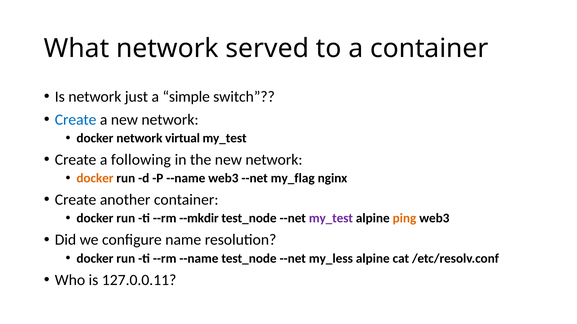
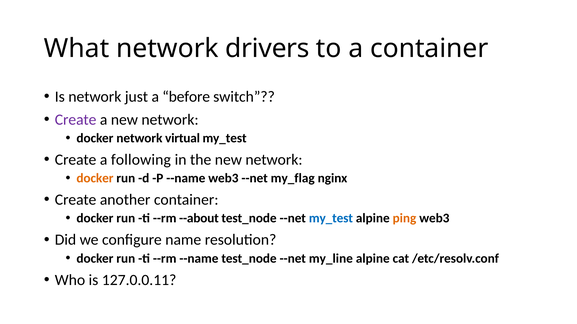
served: served -> drivers (267, 48)
simple: simple -> before (186, 97)
Create colour: blue -> purple (76, 120)
--mkdir: --mkdir -> --about (199, 219)
my_test colour: purple -> blue (331, 219)
my_less: my_less -> my_line (331, 259)
